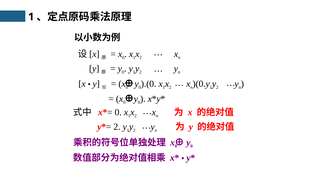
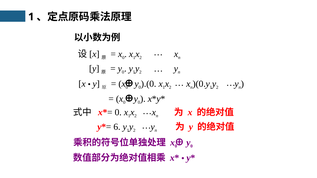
2: 2 -> 6 (117, 127)
